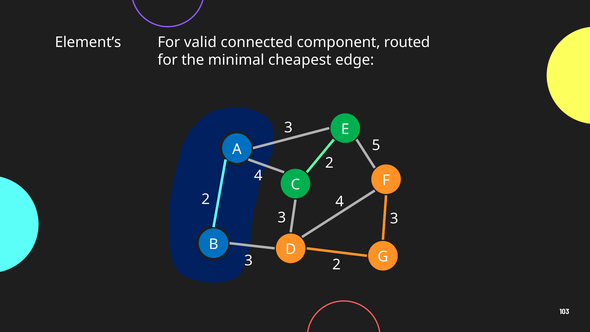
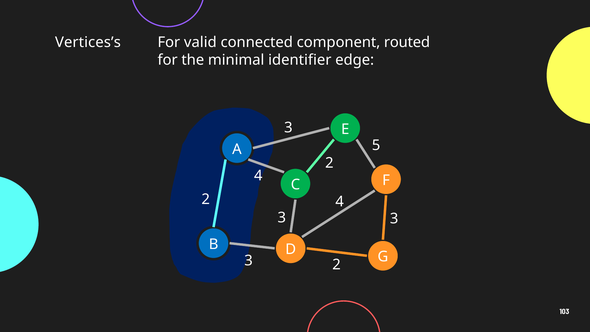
Element’s: Element’s -> Vertices’s (88, 42)
cheapest: cheapest -> identifier (300, 60)
